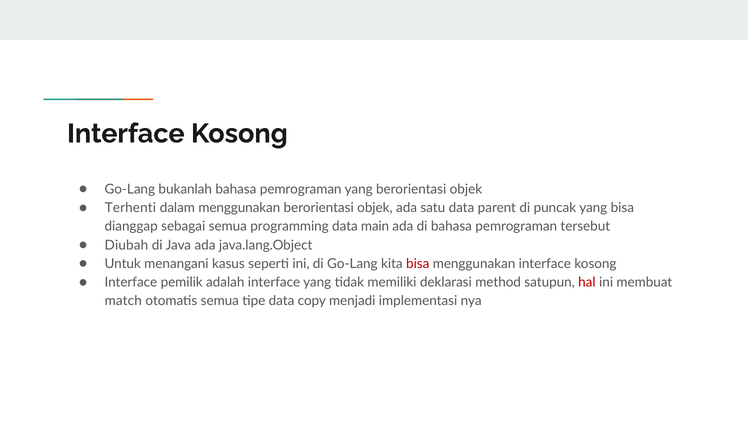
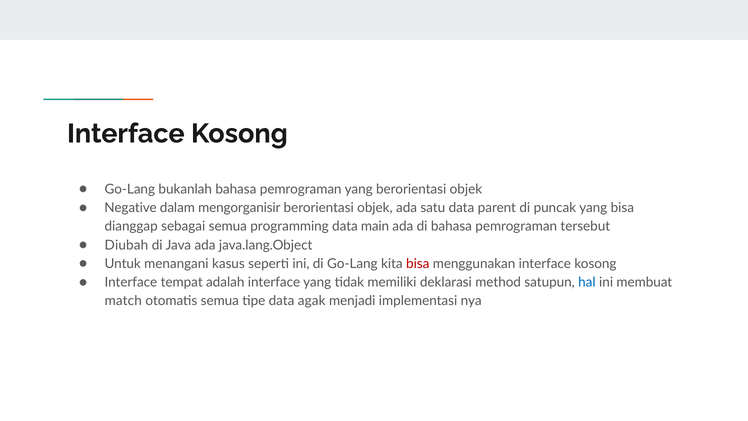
Terhenti: Terhenti -> Negative (131, 208)
dalam menggunakan: menggunakan -> mengorganisir (239, 208)
pemilik: pemilik -> tempat (182, 282)
hal colour: red -> blue (587, 282)
copy: copy -> agak (312, 301)
